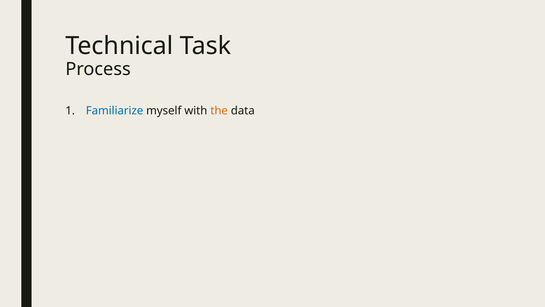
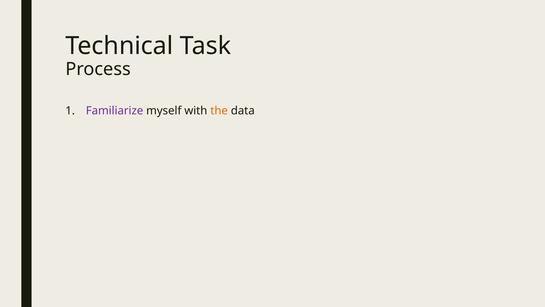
Familiarize colour: blue -> purple (115, 111)
